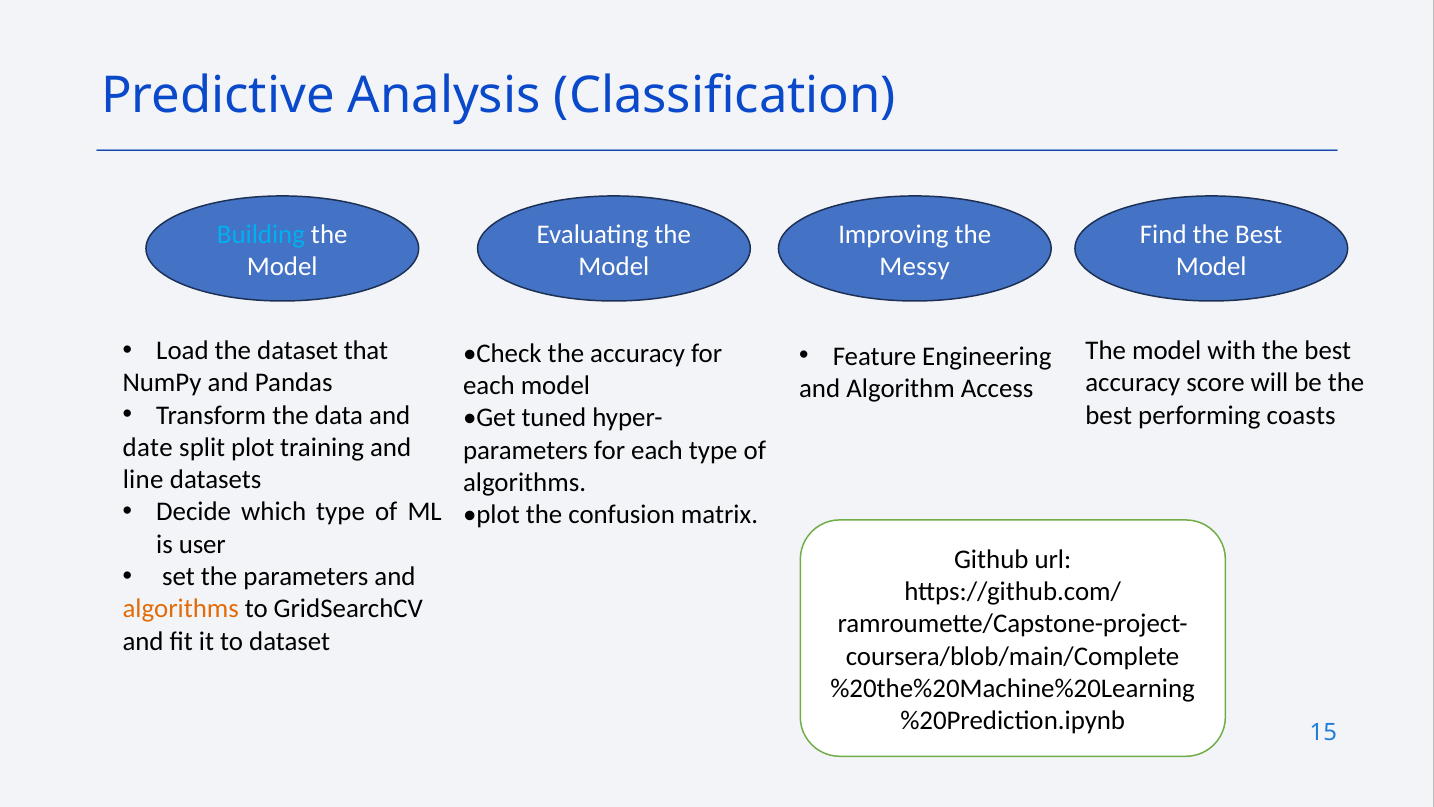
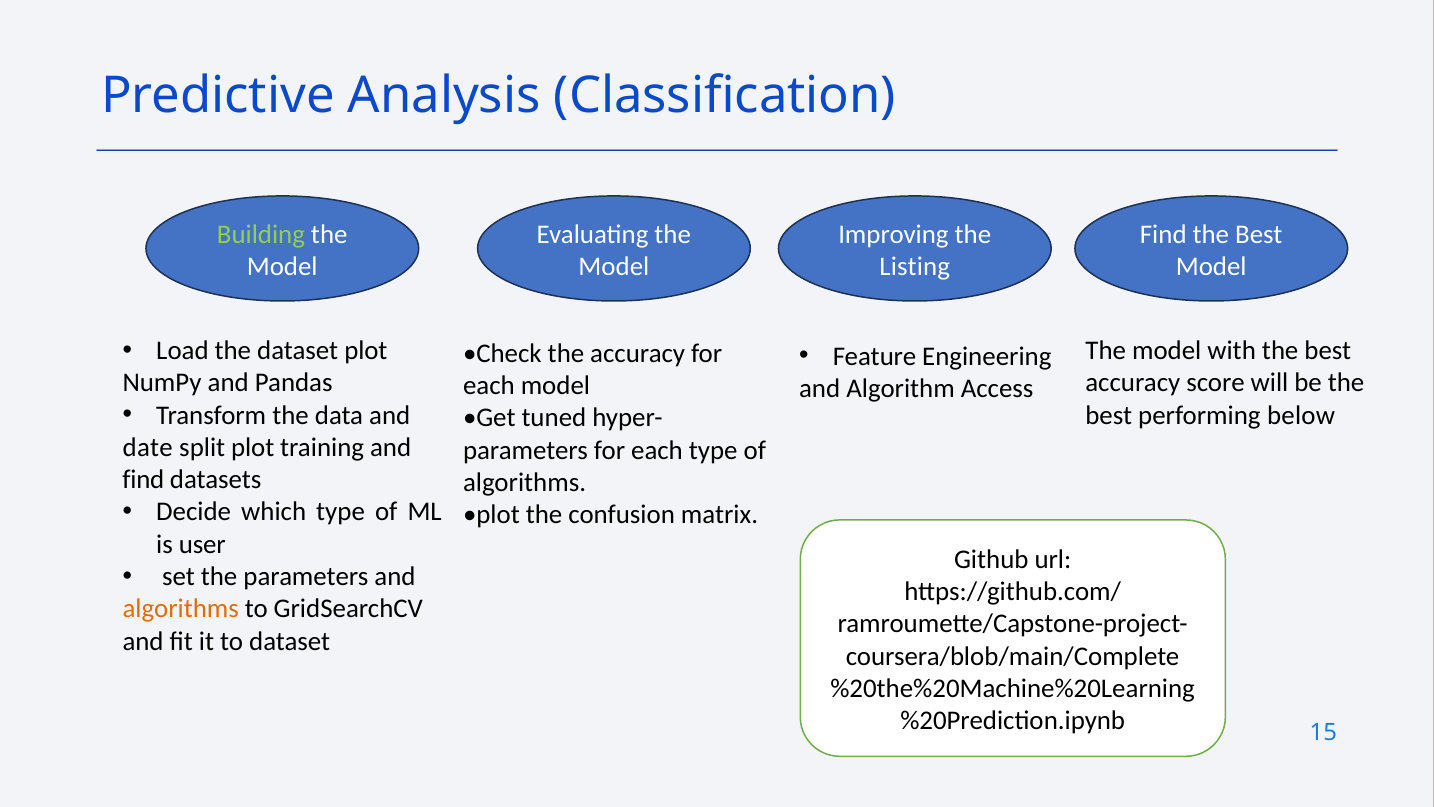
Building colour: light blue -> light green (261, 234)
Messy: Messy -> Listing (915, 266)
dataset that: that -> plot (366, 350)
coasts: coasts -> below (1301, 415)
line: line -> find (143, 480)
